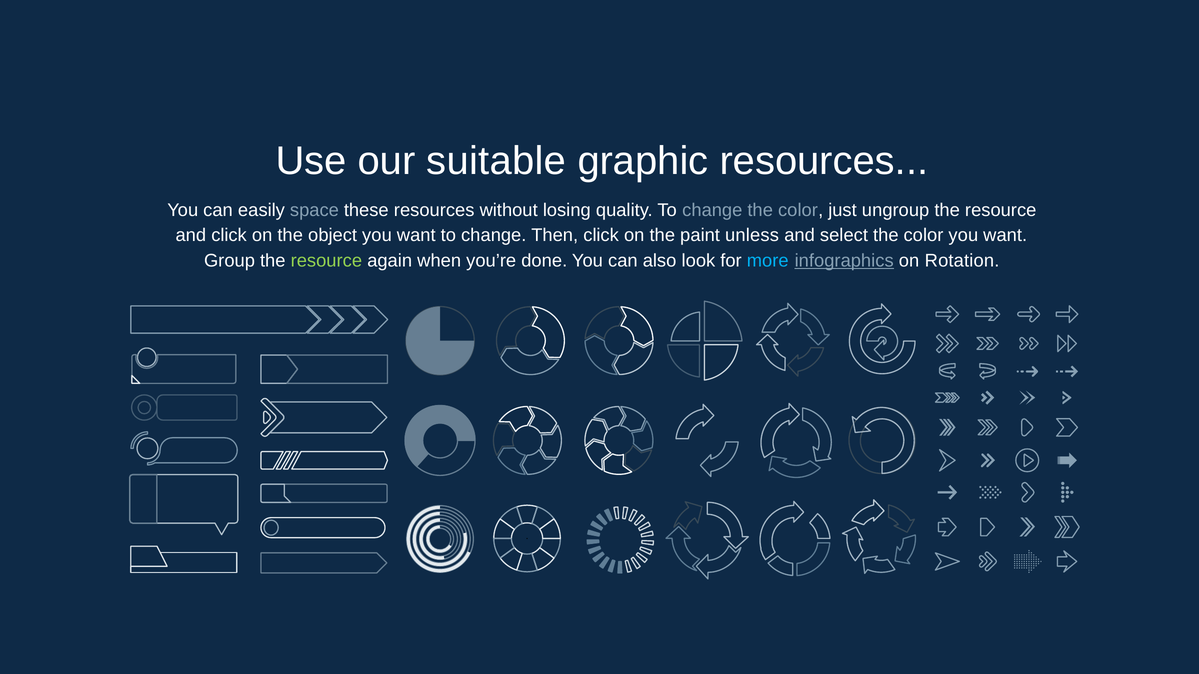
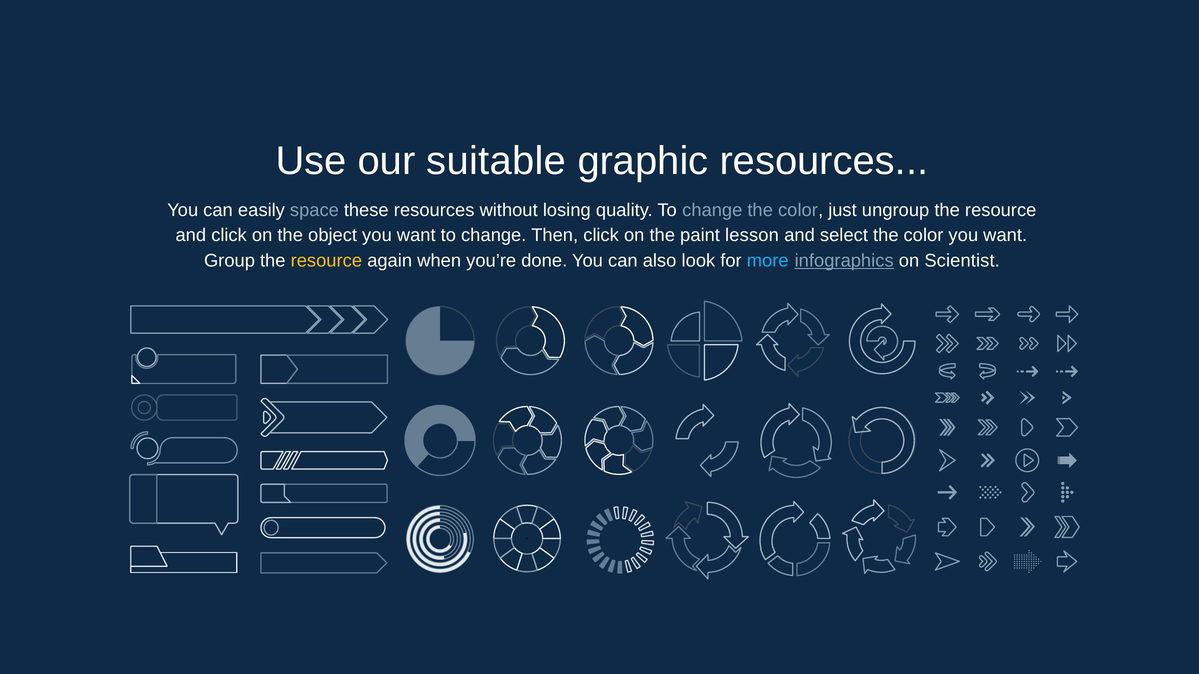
unless: unless -> lesson (752, 236)
resource colour: light green -> yellow (326, 261)
Rotation: Rotation -> Scientist (962, 261)
